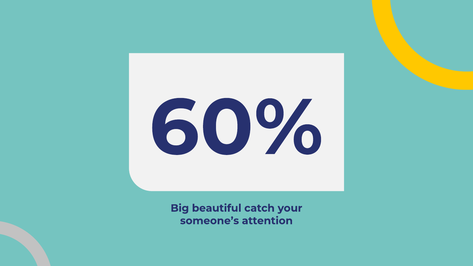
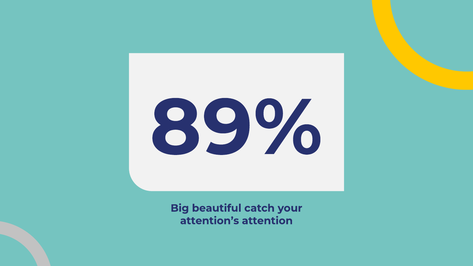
60%: 60% -> 89% (236, 128)
someone’s: someone’s -> attention’s (210, 221)
